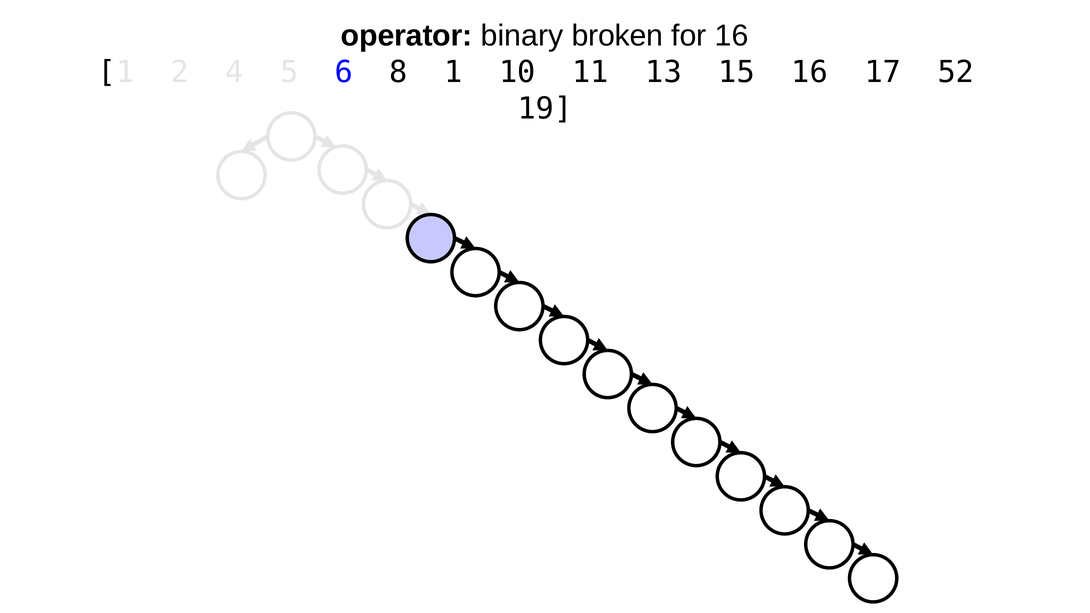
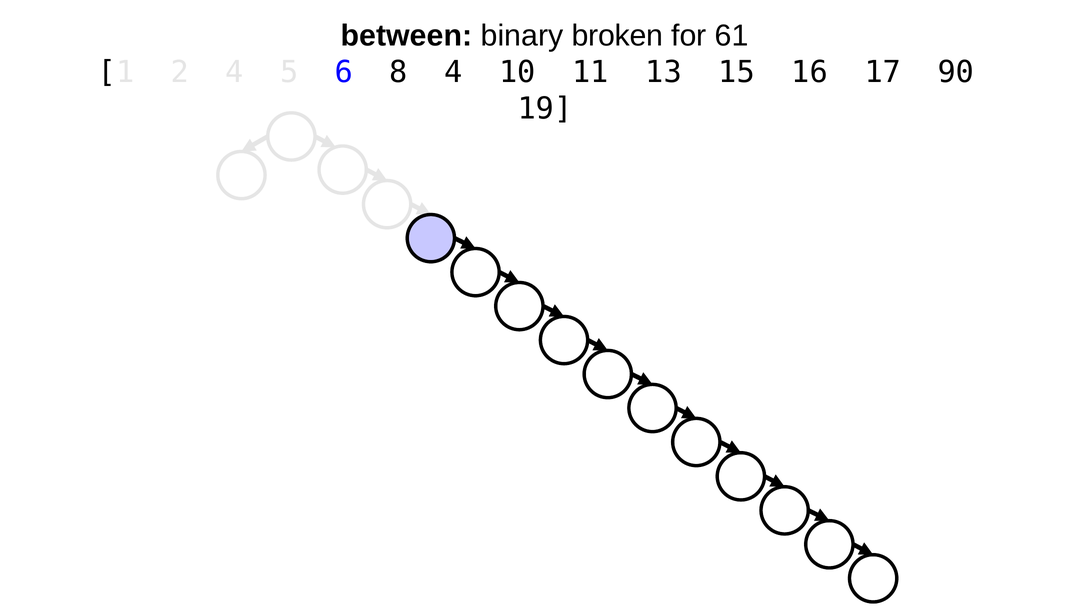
operator: operator -> between (407, 36)
for 16: 16 -> 61 (732, 36)
8 1: 1 -> 4 (453, 72)
52: 52 -> 90 (956, 72)
